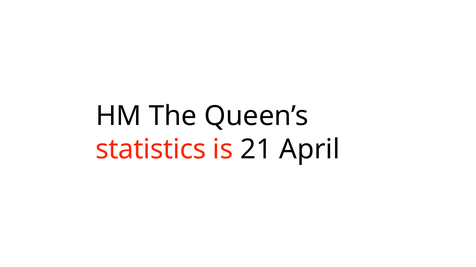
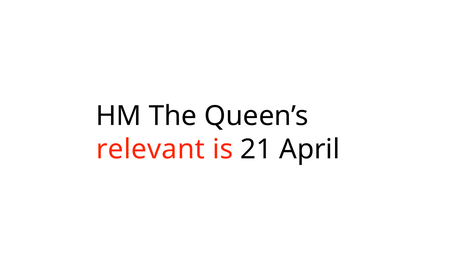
statistics: statistics -> relevant (150, 150)
